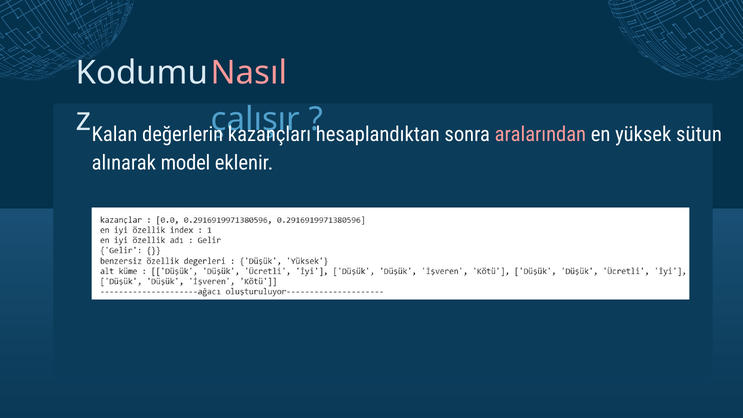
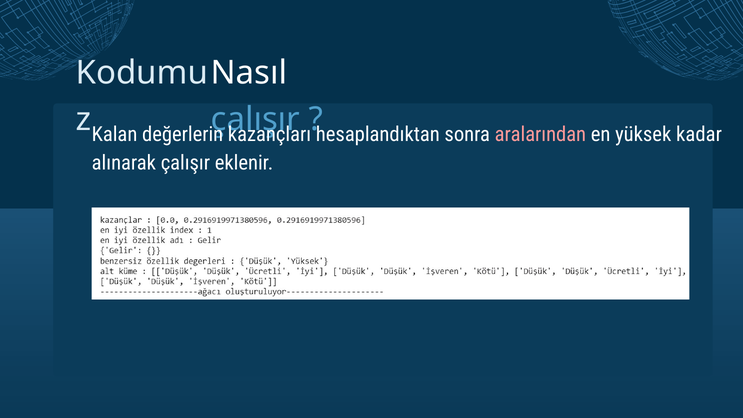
Nasıl colour: pink -> white (249, 73)
sütun: sütun -> kadar (699, 134)
alınarak model: model -> çalışır (185, 163)
